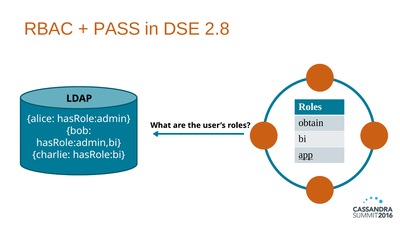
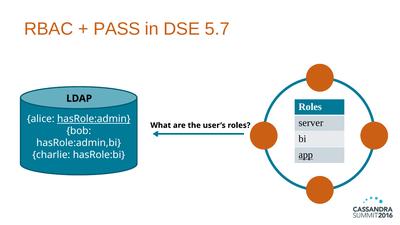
2.8: 2.8 -> 5.7 (217, 29)
hasRole:admin underline: none -> present (94, 119)
obtain: obtain -> server (311, 123)
